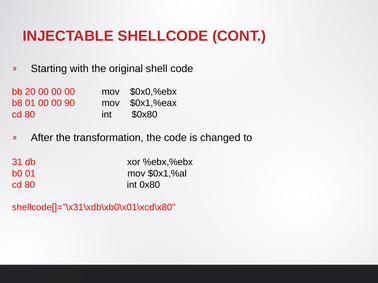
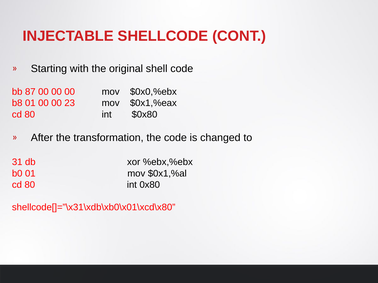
20: 20 -> 87 (30, 92)
90: 90 -> 23 (70, 103)
